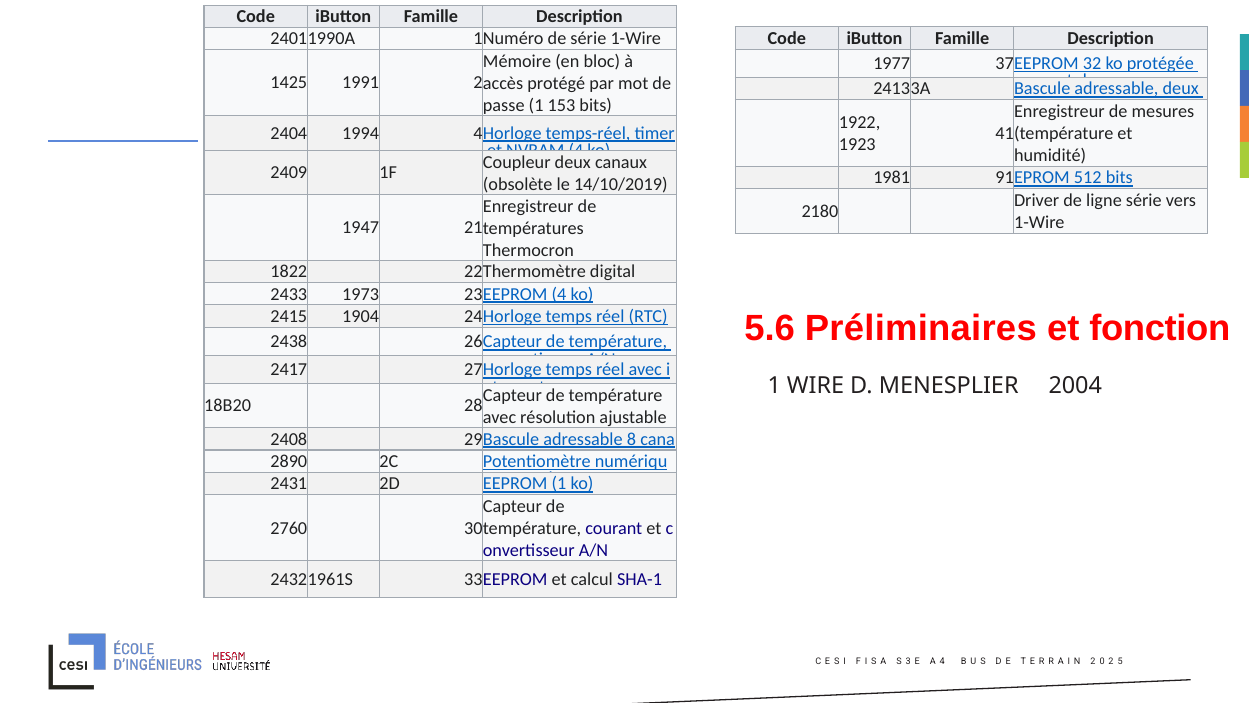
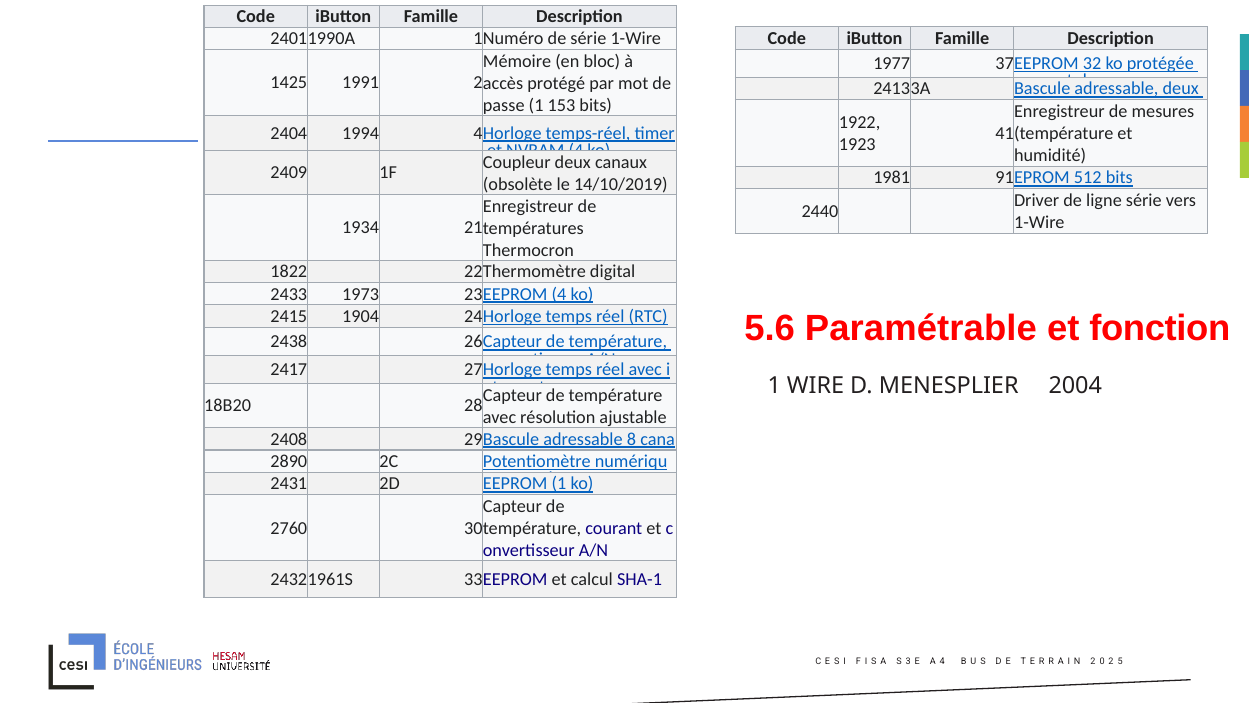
2180: 2180 -> 2440 (820, 211)
1947: 1947 -> 1934 (361, 228)
Préliminaires: Préliminaires -> Paramétrable (921, 329)
